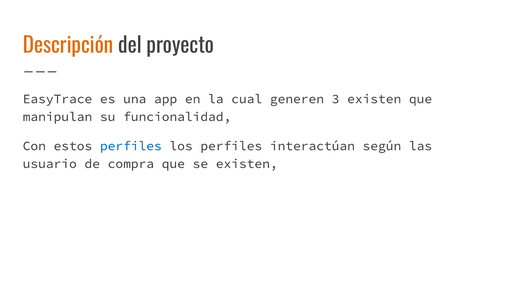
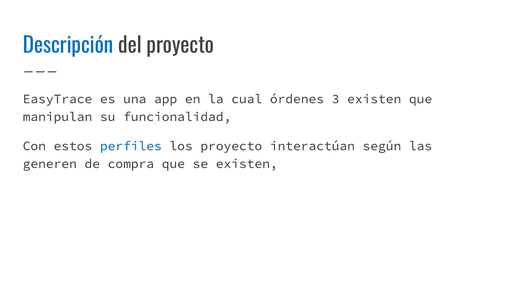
Descripción colour: orange -> blue (68, 46)
generen: generen -> órdenes (297, 99)
los perfiles: perfiles -> proyecto (231, 146)
usuario: usuario -> generen (50, 164)
